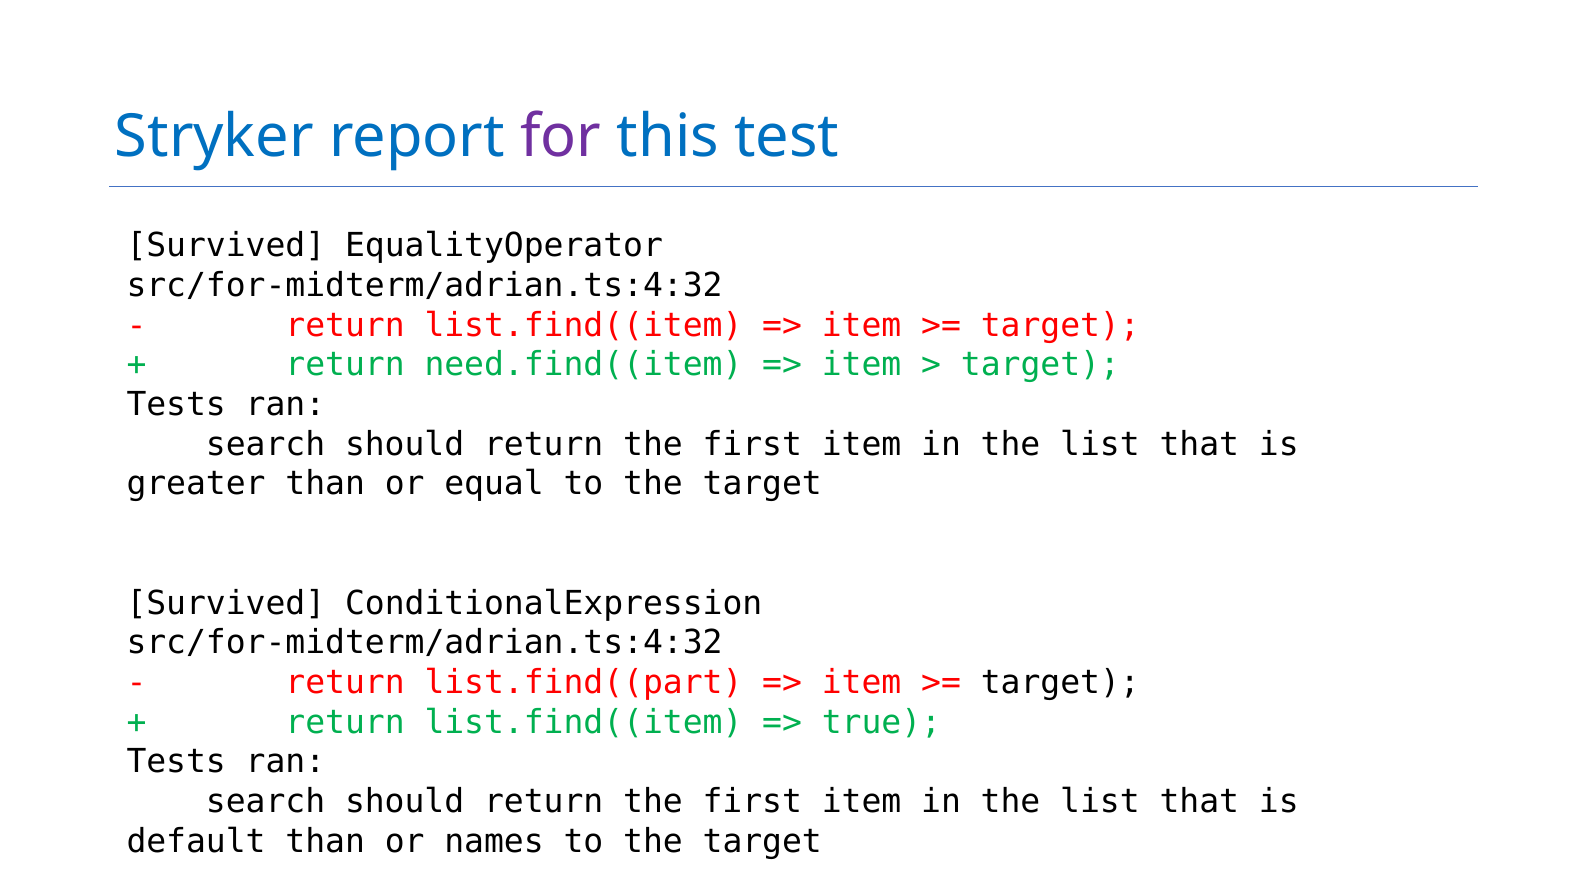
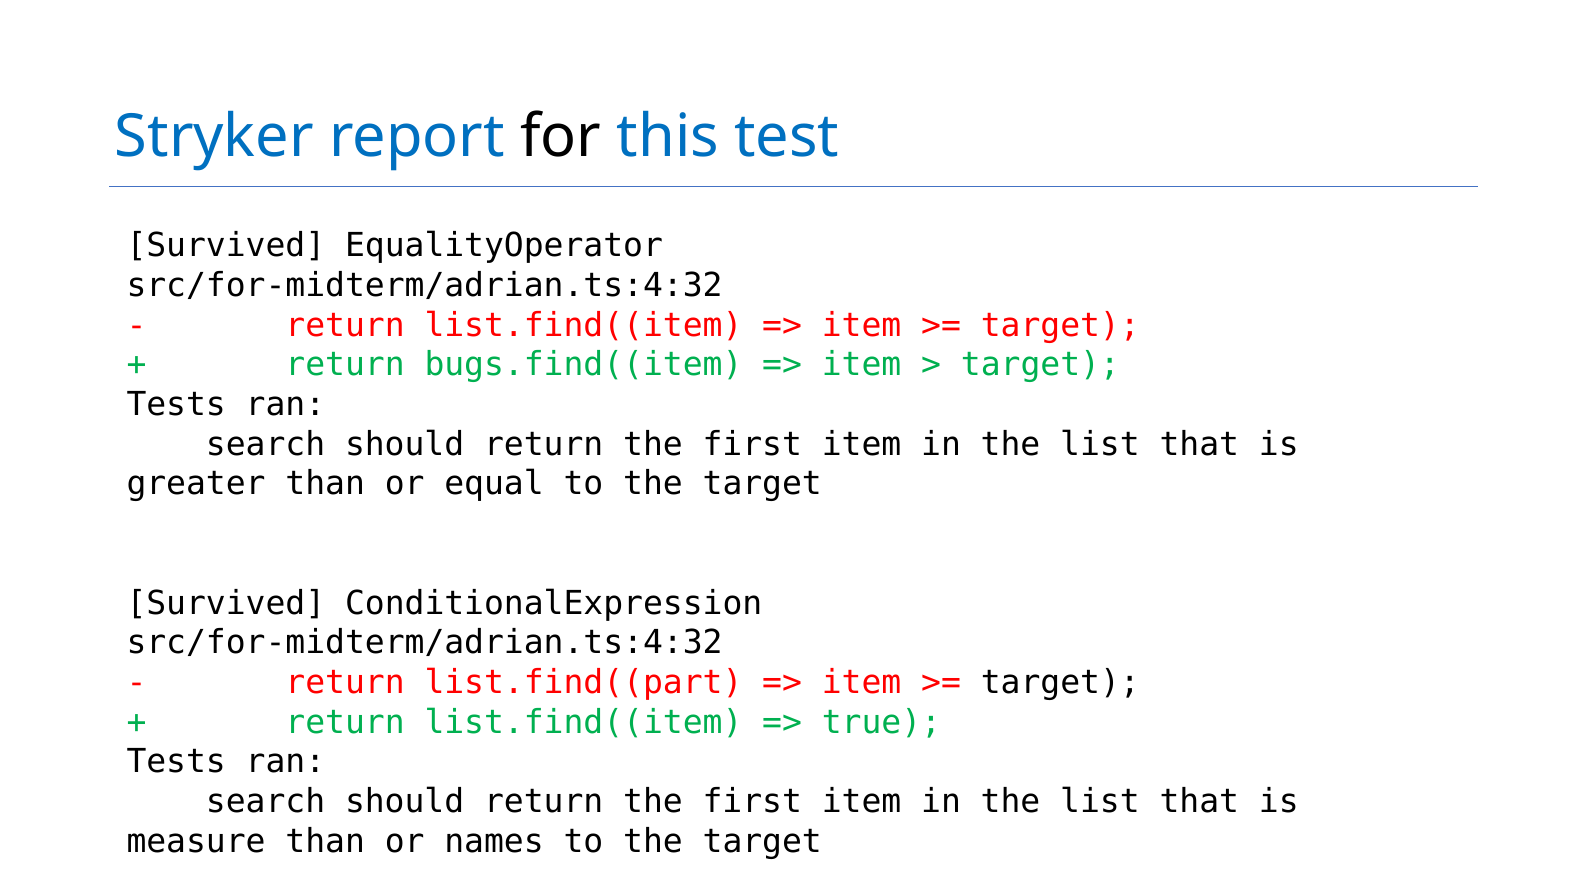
for colour: purple -> black (561, 136)
need.find((item: need.find((item -> bugs.find((item (583, 365)
default: default -> measure (196, 841)
